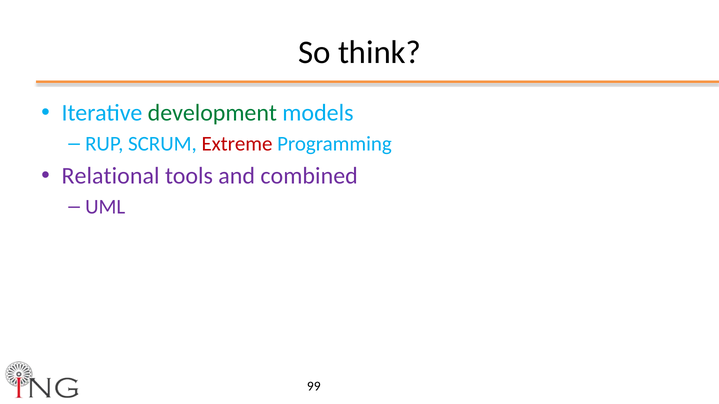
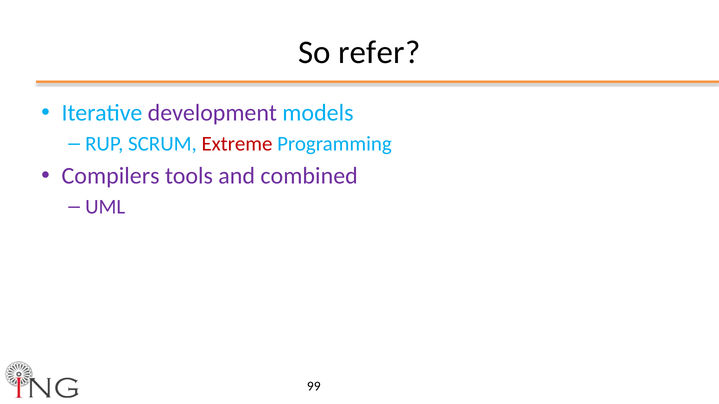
think: think -> refer (379, 52)
development colour: green -> purple (212, 113)
Relational: Relational -> Compilers (111, 176)
